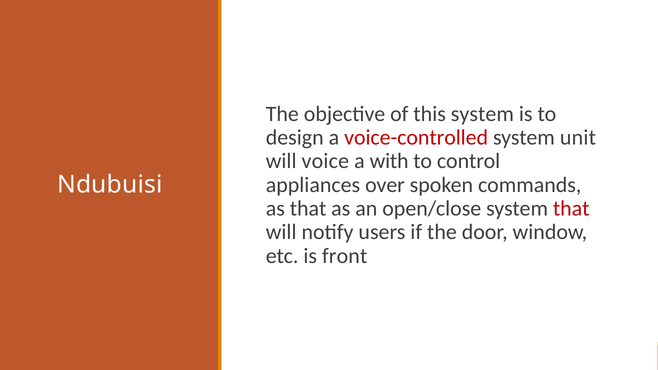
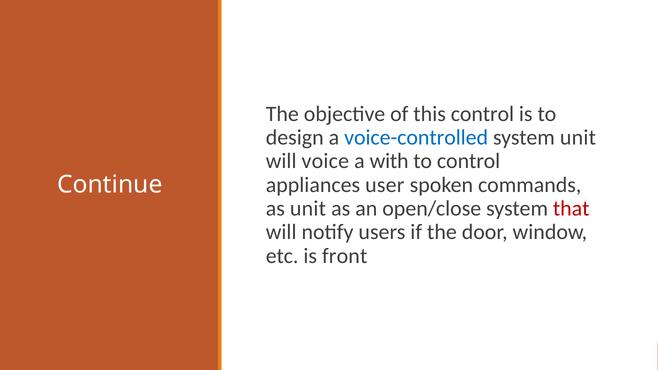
this system: system -> control (482, 114)
voice-controlled colour: red -> blue (416, 138)
over: over -> user (385, 185)
Ndubuisi: Ndubuisi -> Continue (110, 184)
as that: that -> unit (308, 209)
